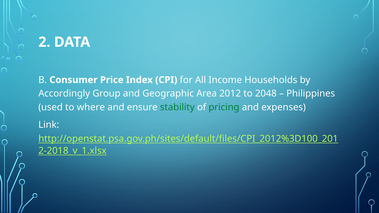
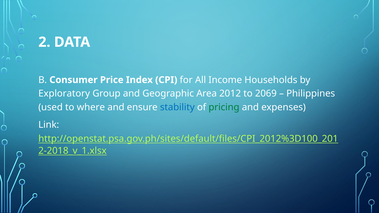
Accordingly: Accordingly -> Exploratory (64, 94)
2048: 2048 -> 2069 (266, 94)
stability colour: green -> blue (177, 107)
